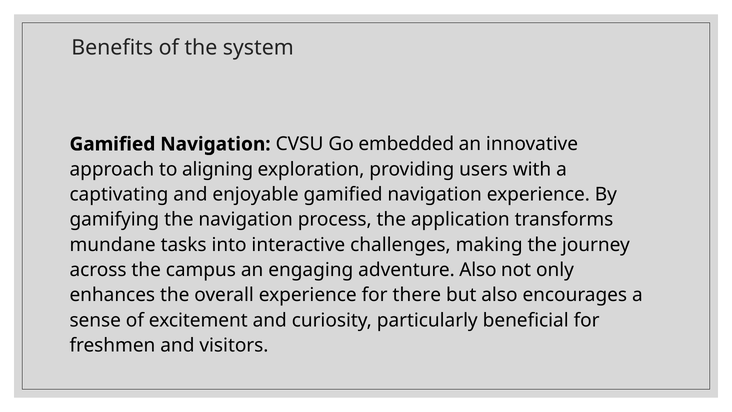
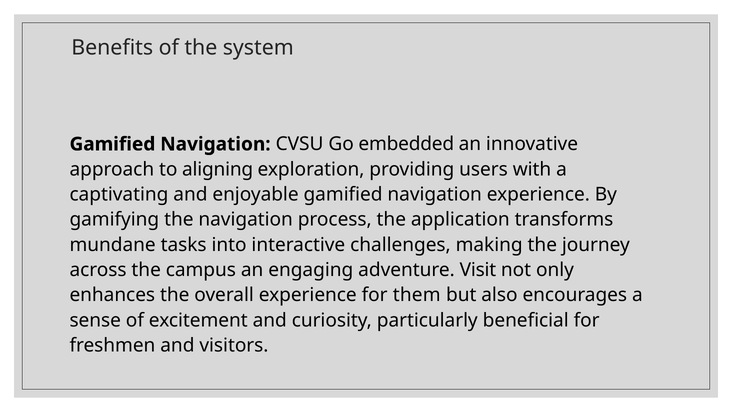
adventure Also: Also -> Visit (478, 270)
there: there -> them (417, 295)
